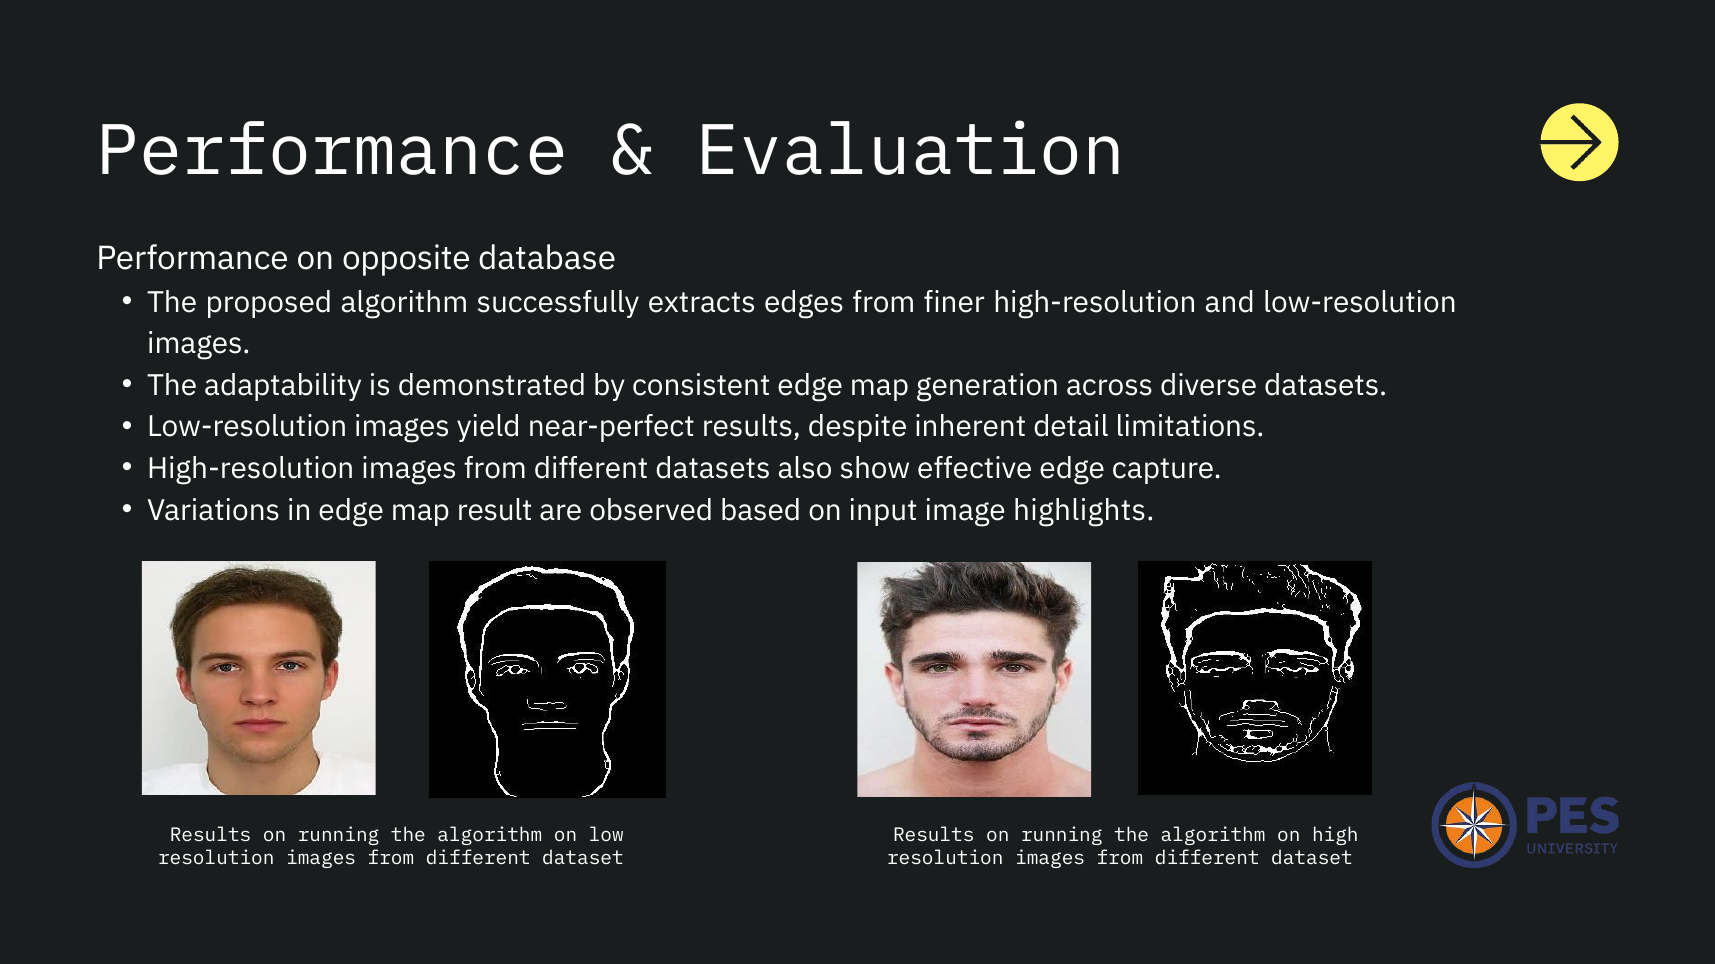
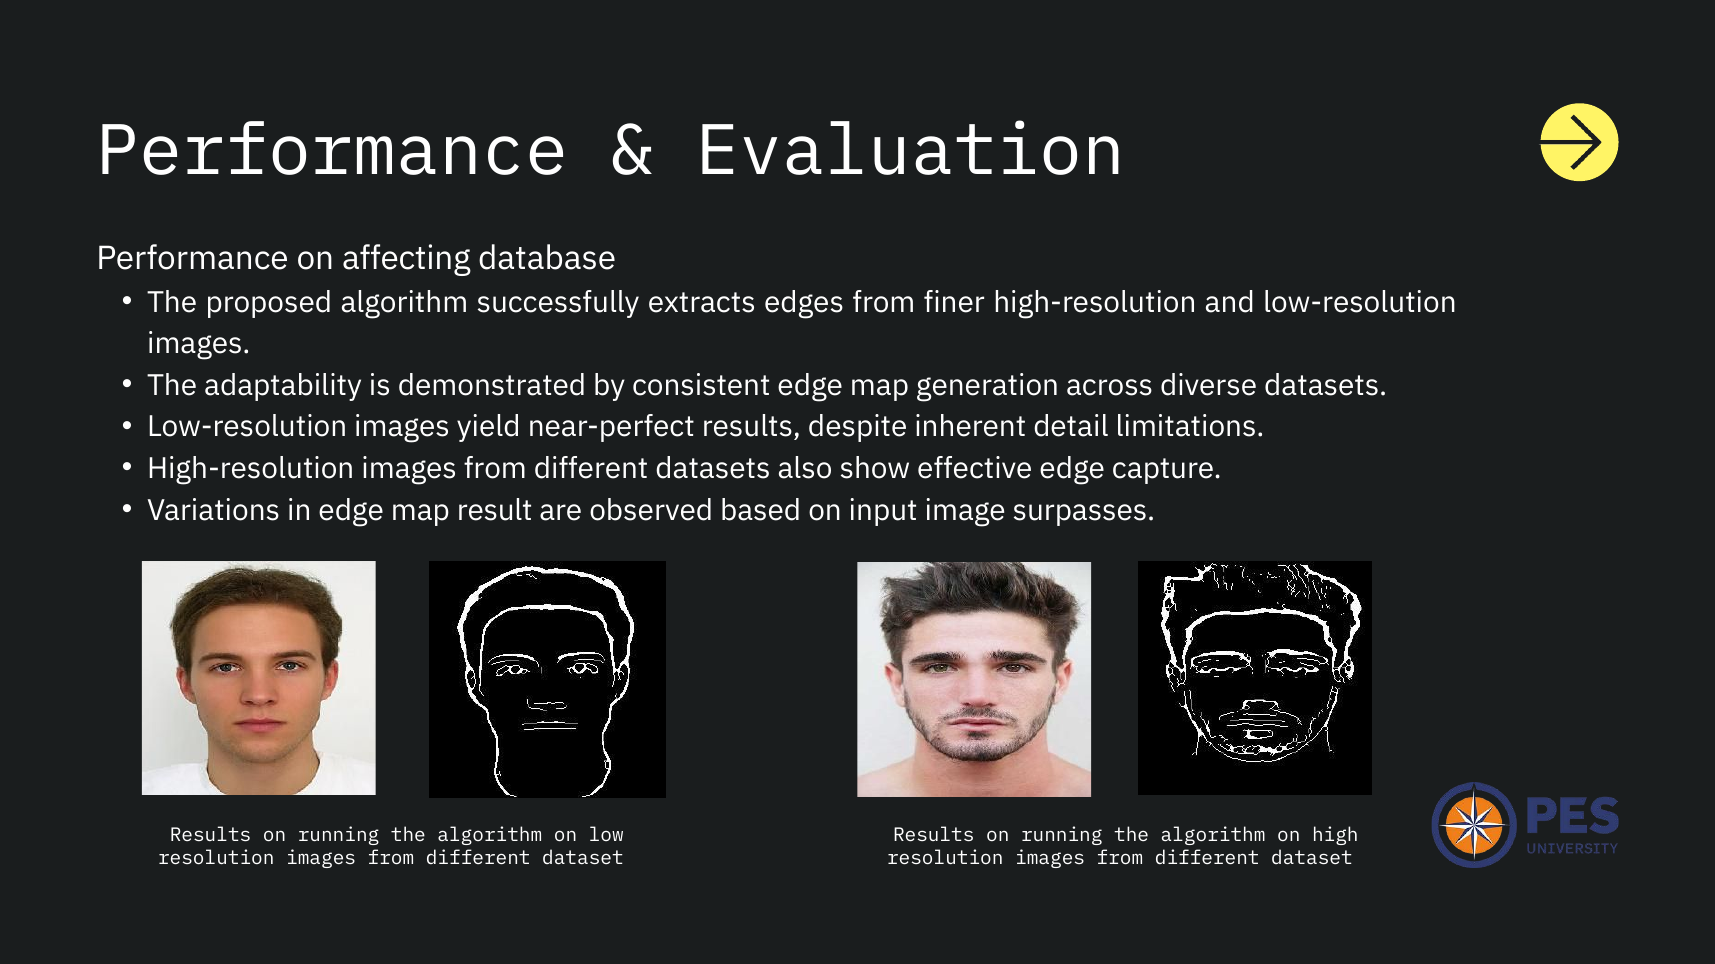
opposite: opposite -> affecting (406, 259)
highlights: highlights -> surpasses (1084, 511)
